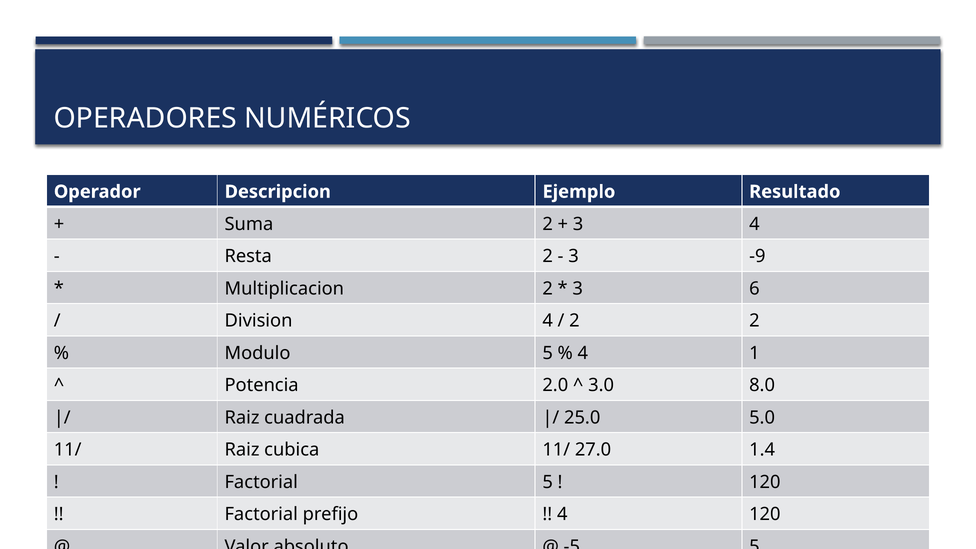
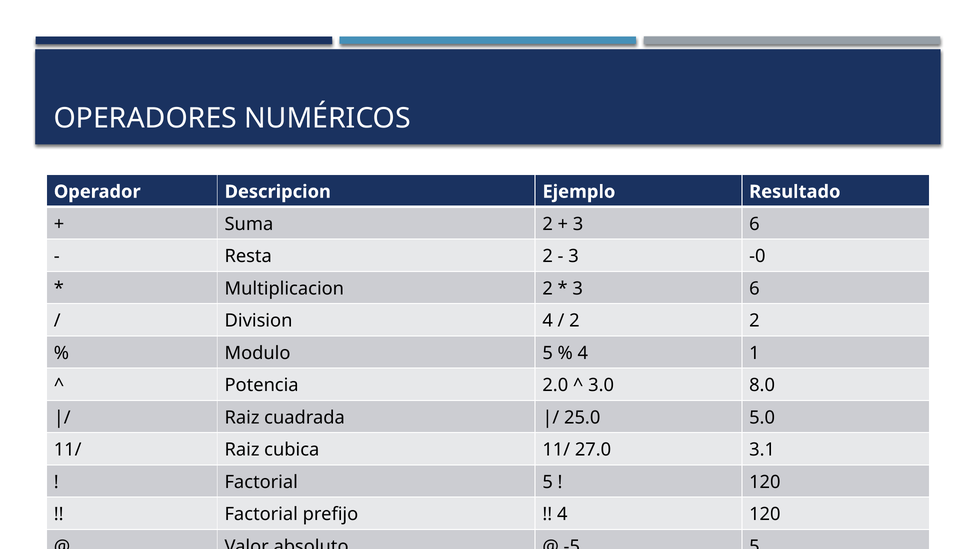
4: 4 -> 6 (754, 224)
-9: -9 -> -0 (757, 256)
1.4: 1.4 -> 3.1 (762, 450)
